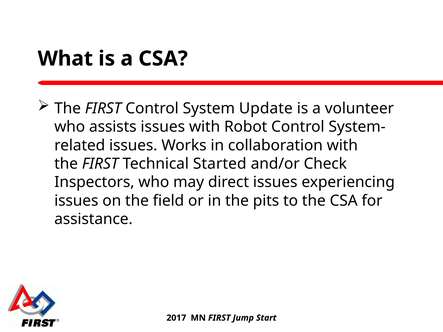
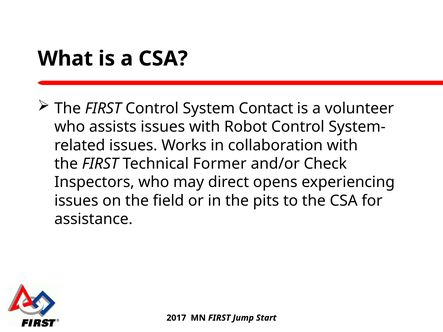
Update: Update -> Contact (266, 108)
Started: Started -> Former (220, 164)
direct issues: issues -> opens (275, 182)
